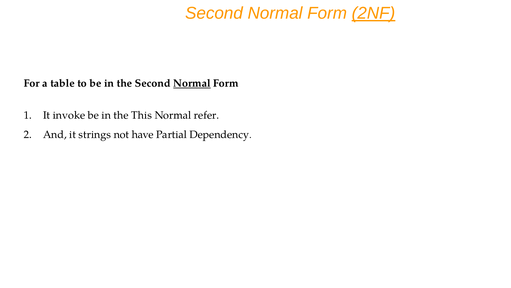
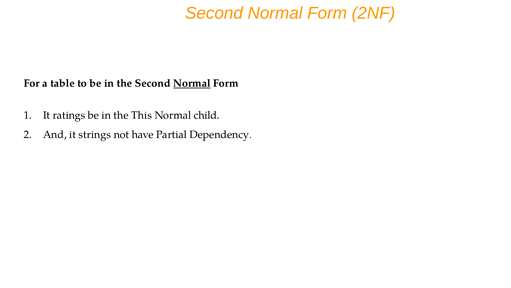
2NF underline: present -> none (373, 13)
invoke: invoke -> ratings (69, 115)
refer: refer -> child (207, 115)
